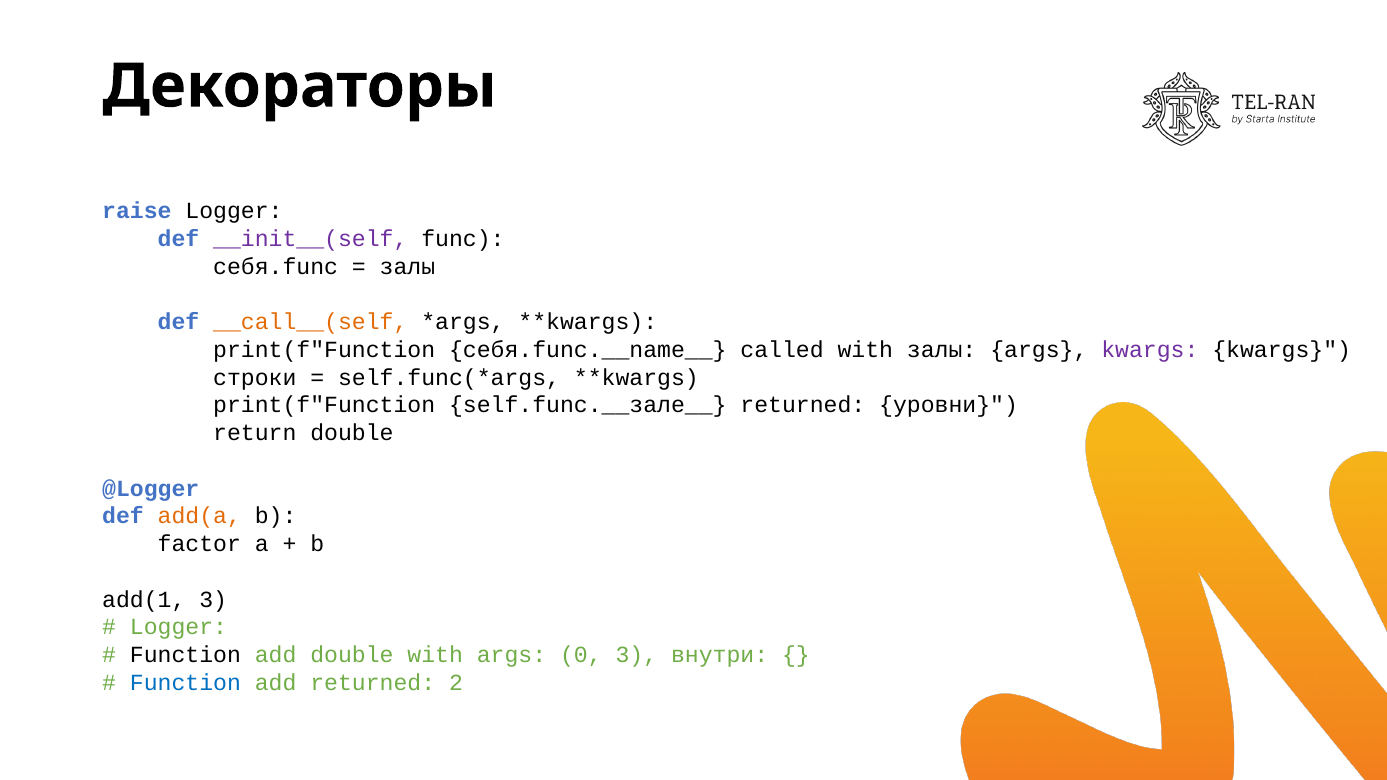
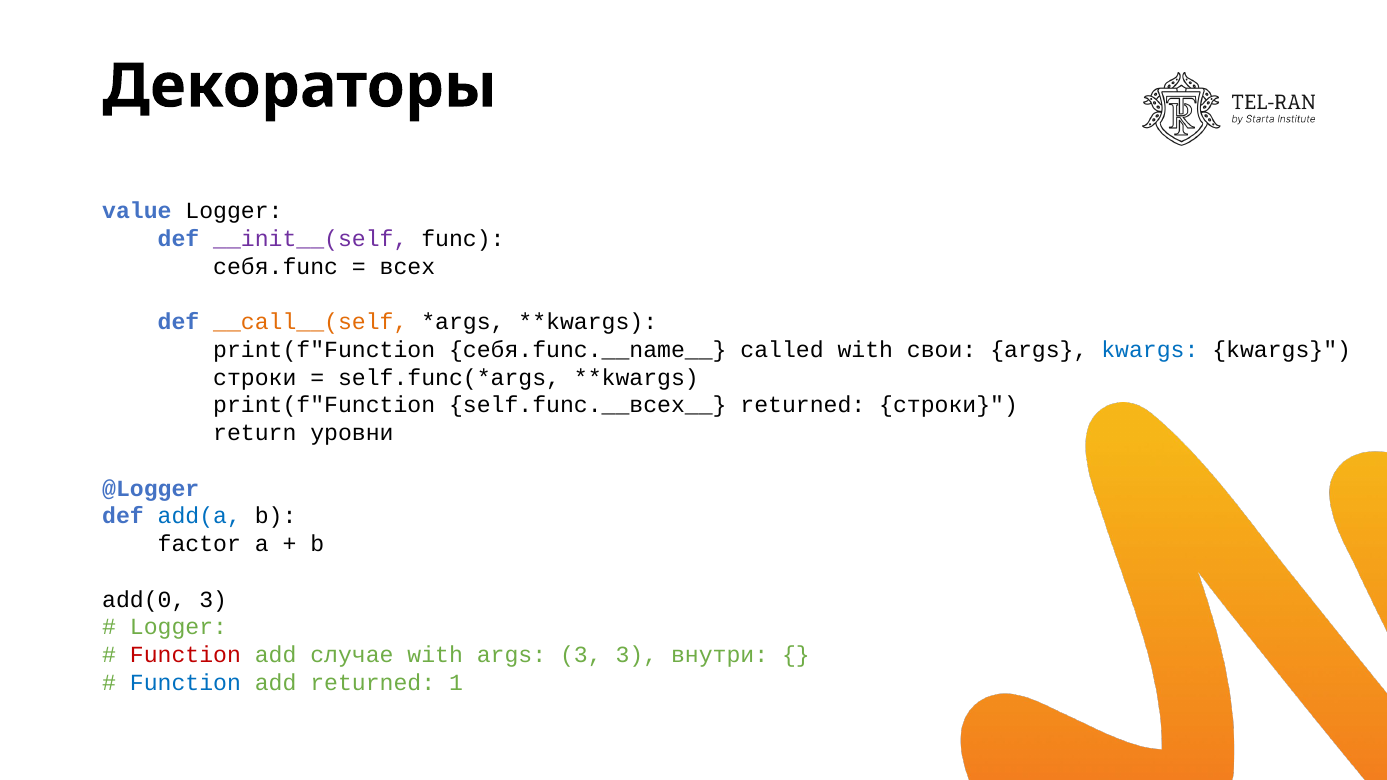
raise: raise -> value (137, 211)
залы: залы -> всех (407, 267)
with залы: залы -> свои (942, 350)
kwargs colour: purple -> blue (1150, 350)
self.func.__зале__: self.func.__зале__ -> self.func.__всех__ (588, 405)
returned уровни: уровни -> строки (949, 405)
return double: double -> уровни (352, 433)
add(a colour: orange -> blue (199, 516)
add(1: add(1 -> add(0 (144, 600)
Function colour: black -> red (185, 655)
add double: double -> случае (352, 655)
args 0: 0 -> 3 (581, 655)
2: 2 -> 1 (456, 683)
